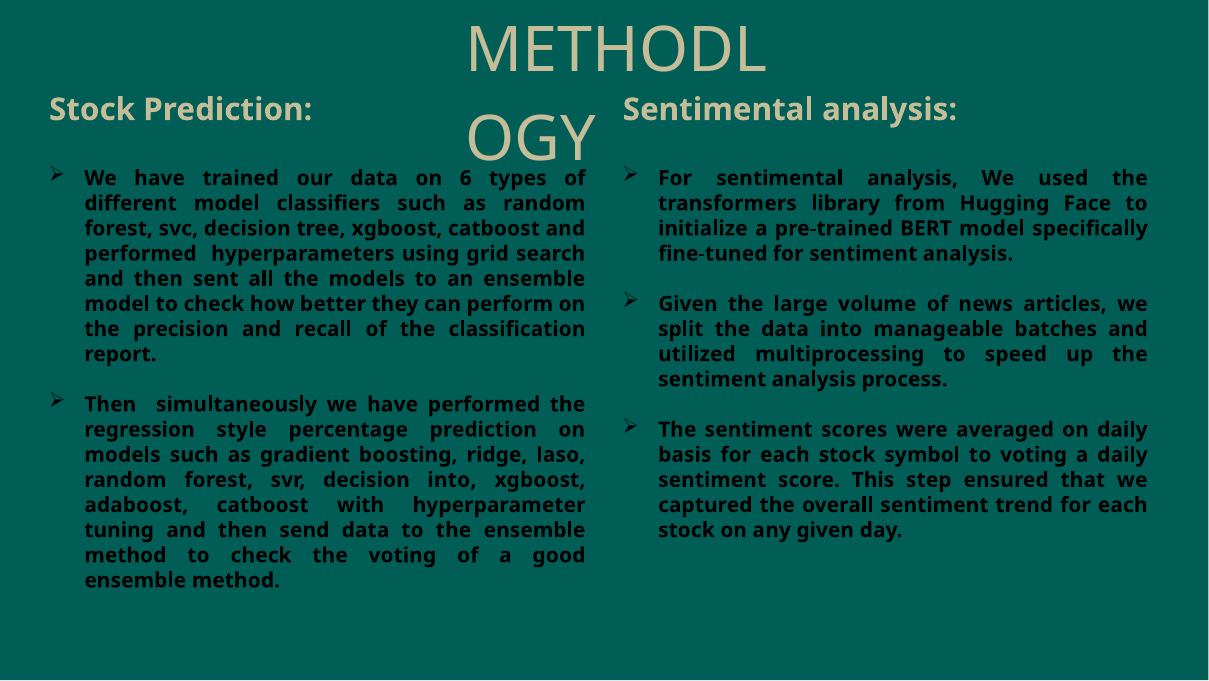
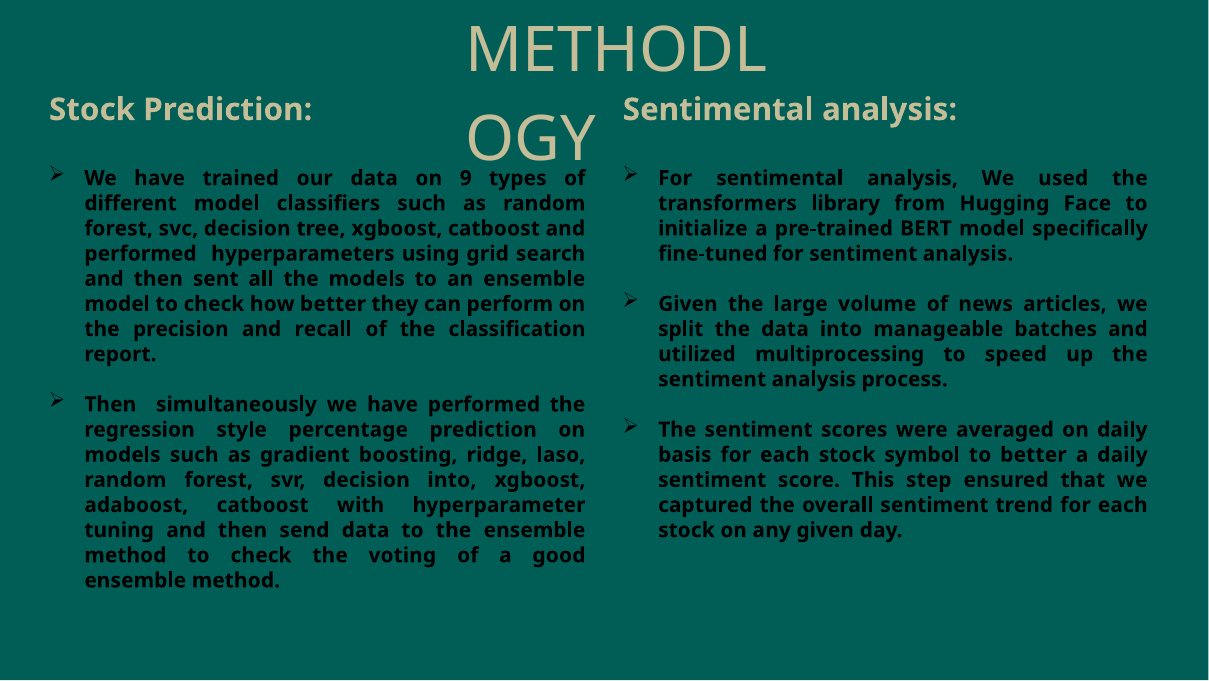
6: 6 -> 9 (466, 178)
to voting: voting -> better (1033, 455)
